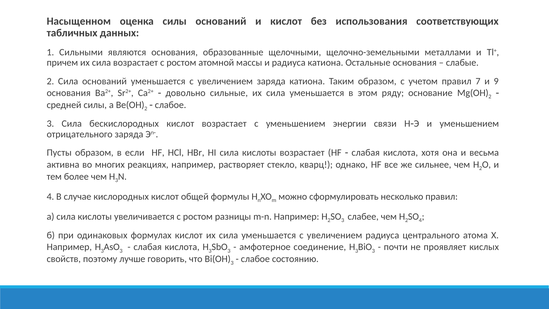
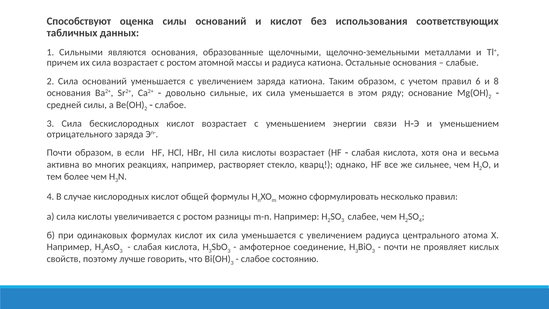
Насыщенном: Насыщенном -> Способствуют (79, 21)
7: 7 -> 6 (478, 81)
9: 9 -> 8 (496, 81)
Пусты: Пусты -> Почти (59, 153)
